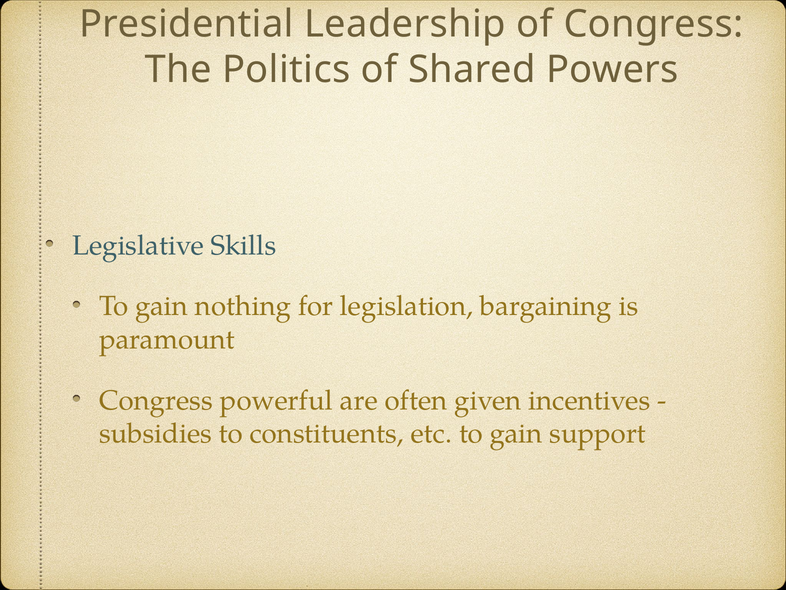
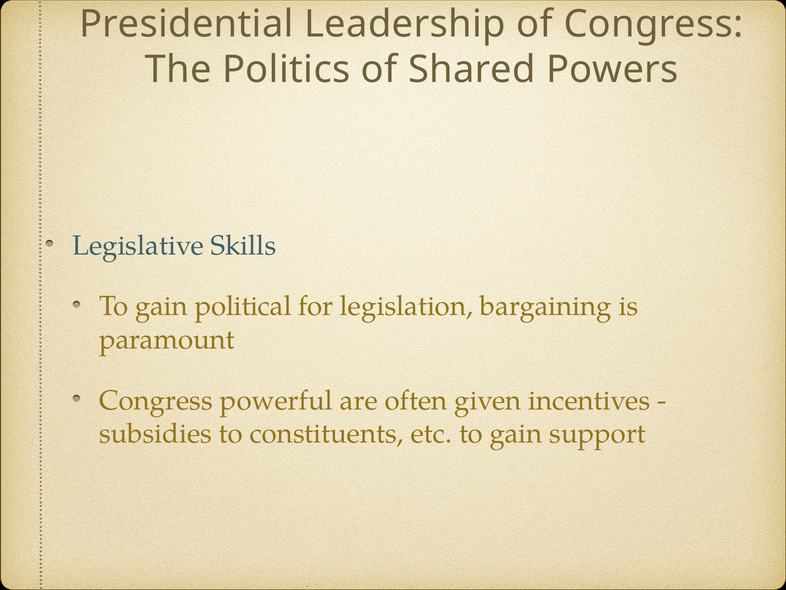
nothing: nothing -> political (243, 306)
